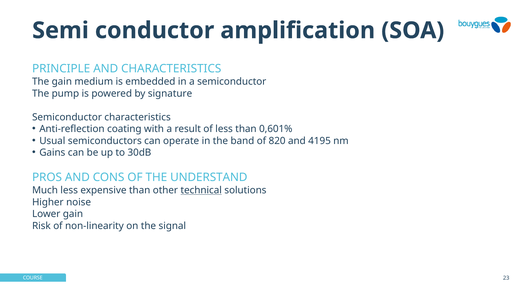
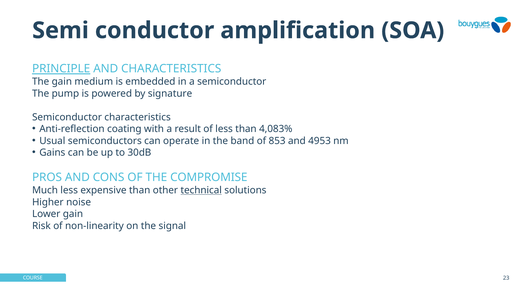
PRINCIPLE underline: none -> present (61, 69)
0,601%: 0,601% -> 4,083% (276, 129)
820: 820 -> 853 (277, 141)
4195: 4195 -> 4953 (320, 141)
UNDERSTAND: UNDERSTAND -> COMPROMISE (209, 178)
